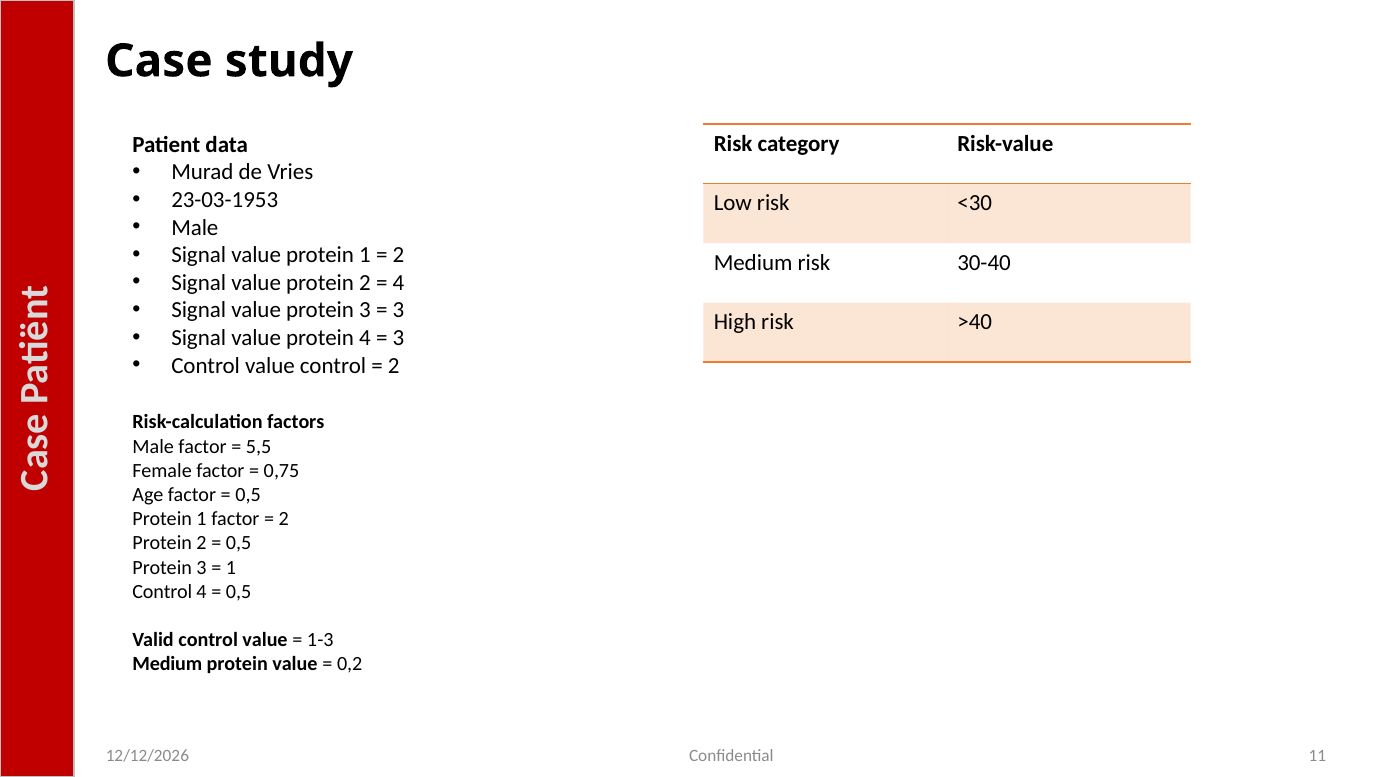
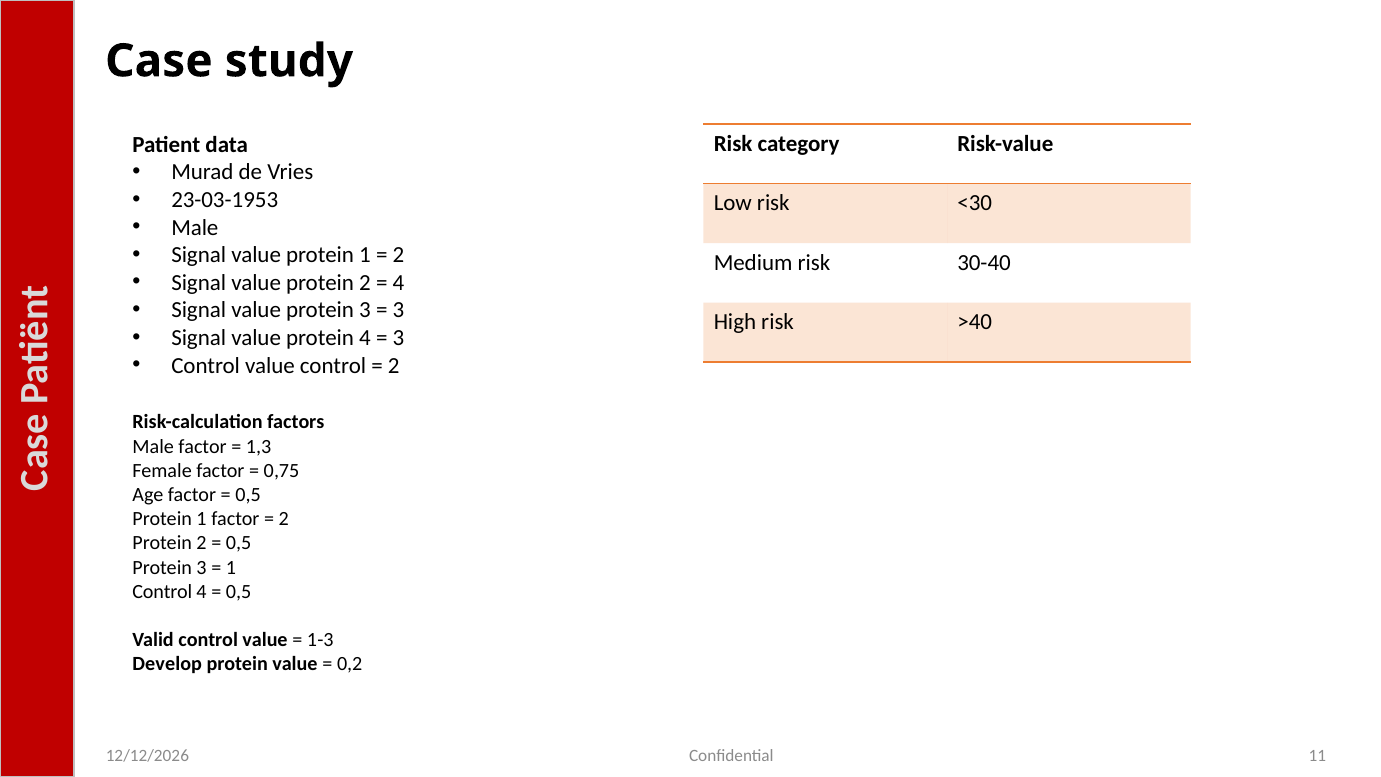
5,5: 5,5 -> 1,3 (259, 446)
Medium: Medium -> Develop (167, 664)
